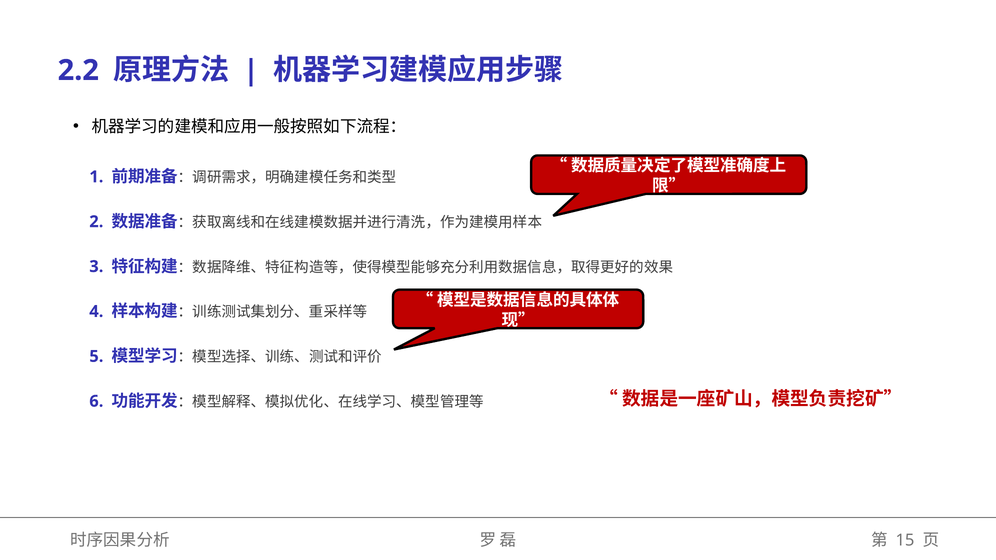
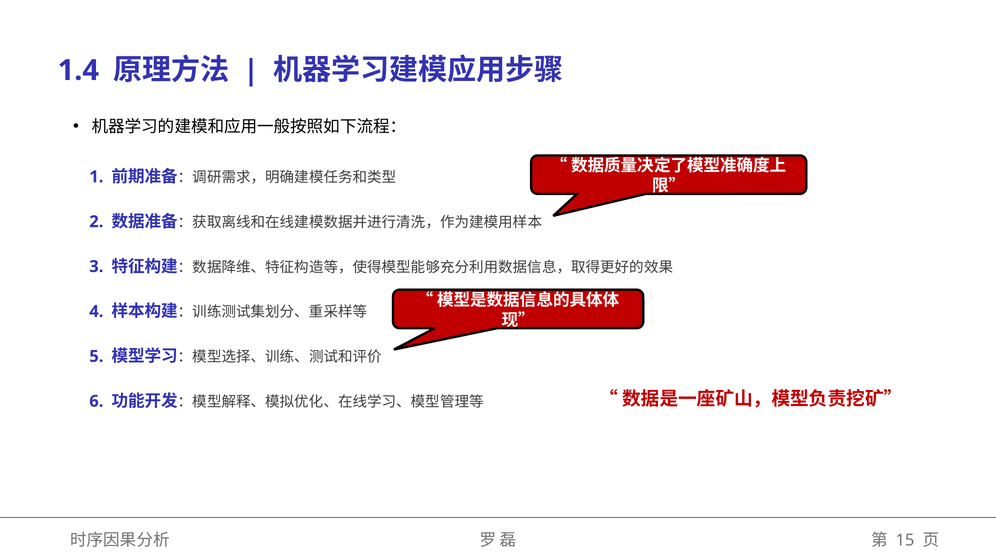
2.2: 2.2 -> 1.4 (78, 70)
